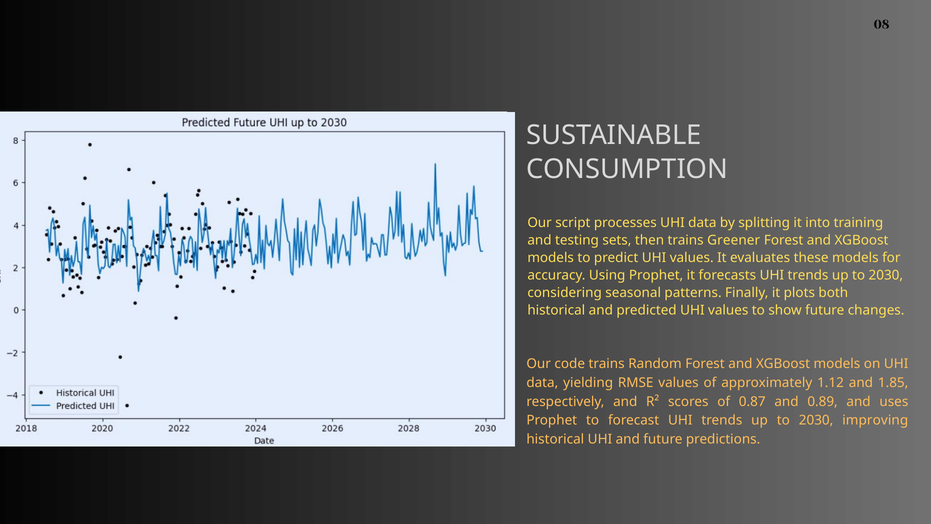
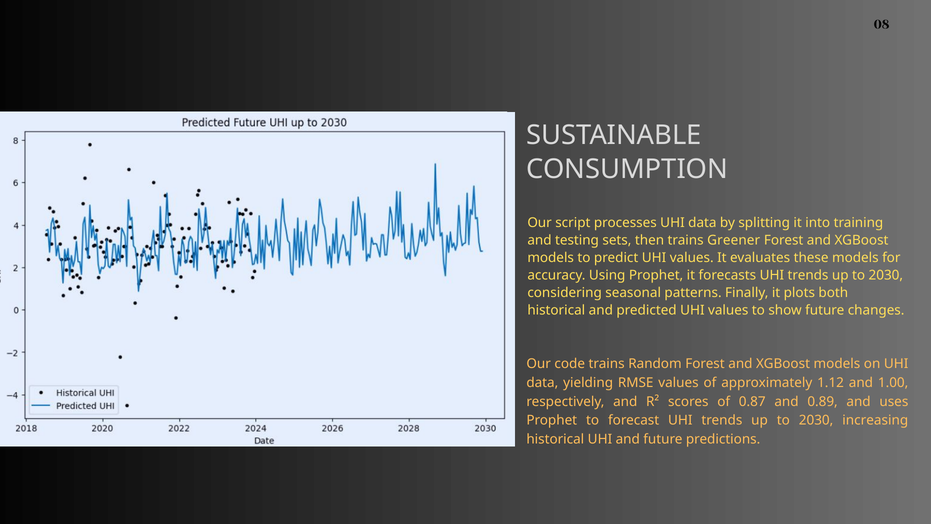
1.85: 1.85 -> 1.00 (893, 382)
improving: improving -> increasing (875, 420)
